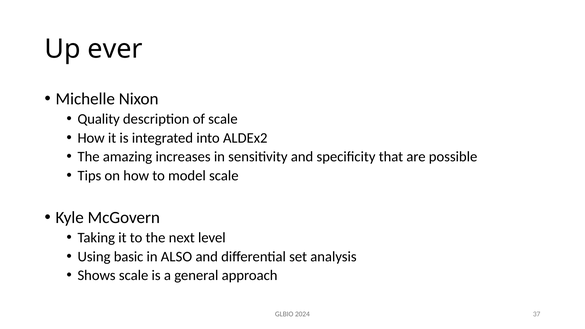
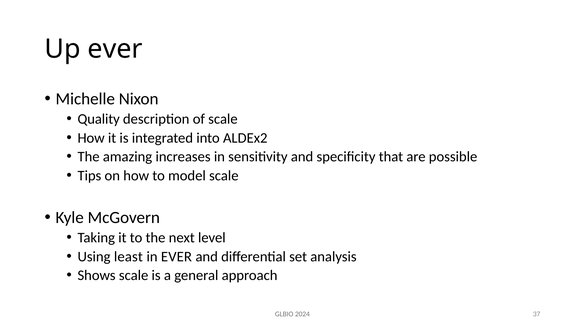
basic: basic -> least (128, 257)
in ALSO: ALSO -> EVER (176, 257)
